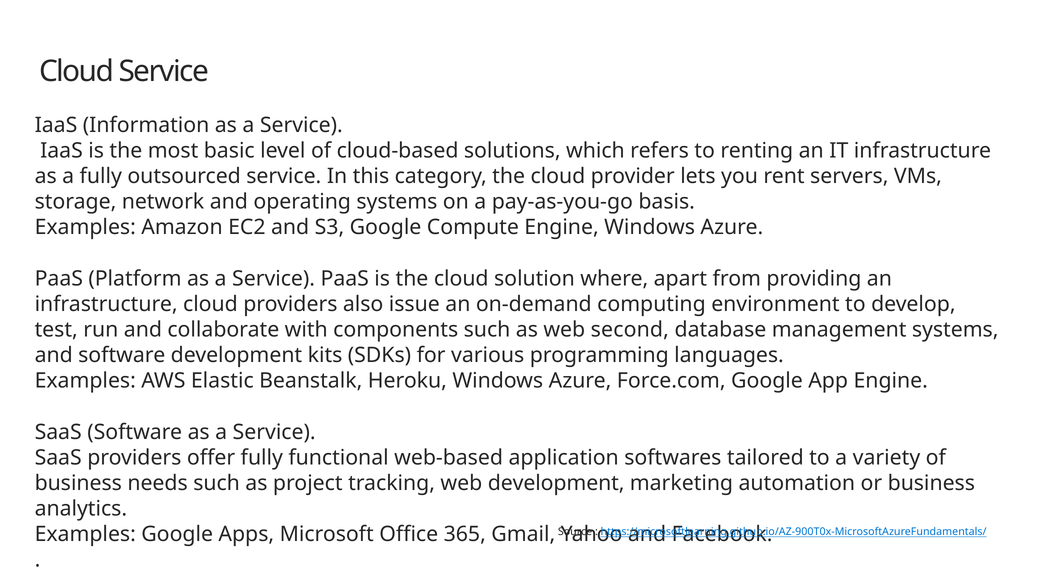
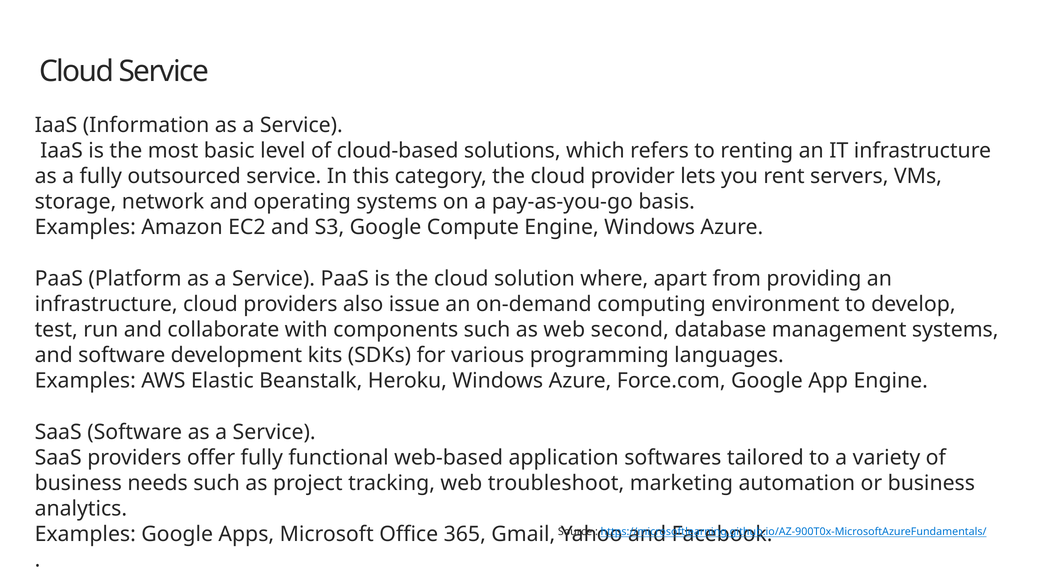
web development: development -> troubleshoot (556, 483)
